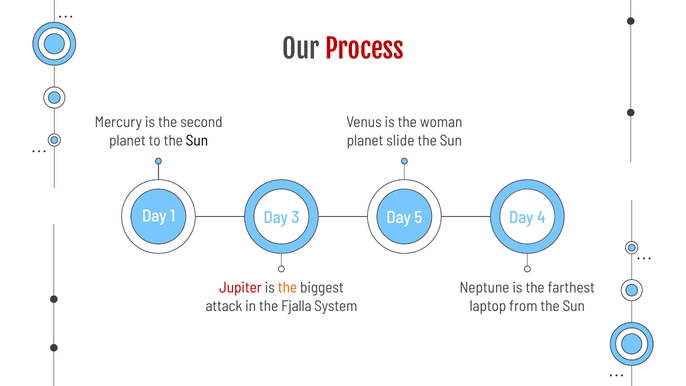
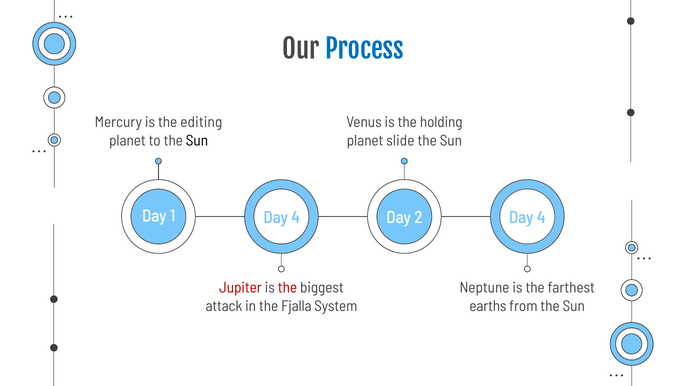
Process colour: red -> blue (364, 50)
second: second -> editing (201, 122)
woman: woman -> holding (441, 122)
1 Day 3: 3 -> 4 (296, 218)
5: 5 -> 2 (418, 218)
the colour: orange -> red (287, 288)
laptop: laptop -> earths (488, 306)
